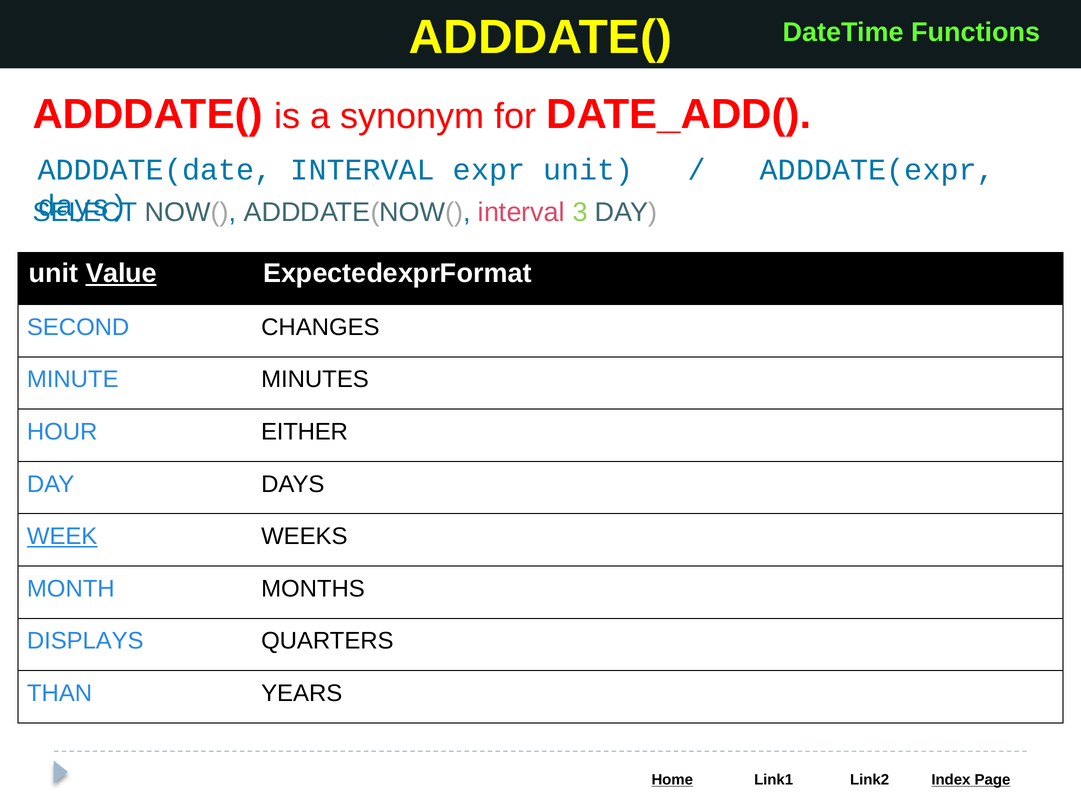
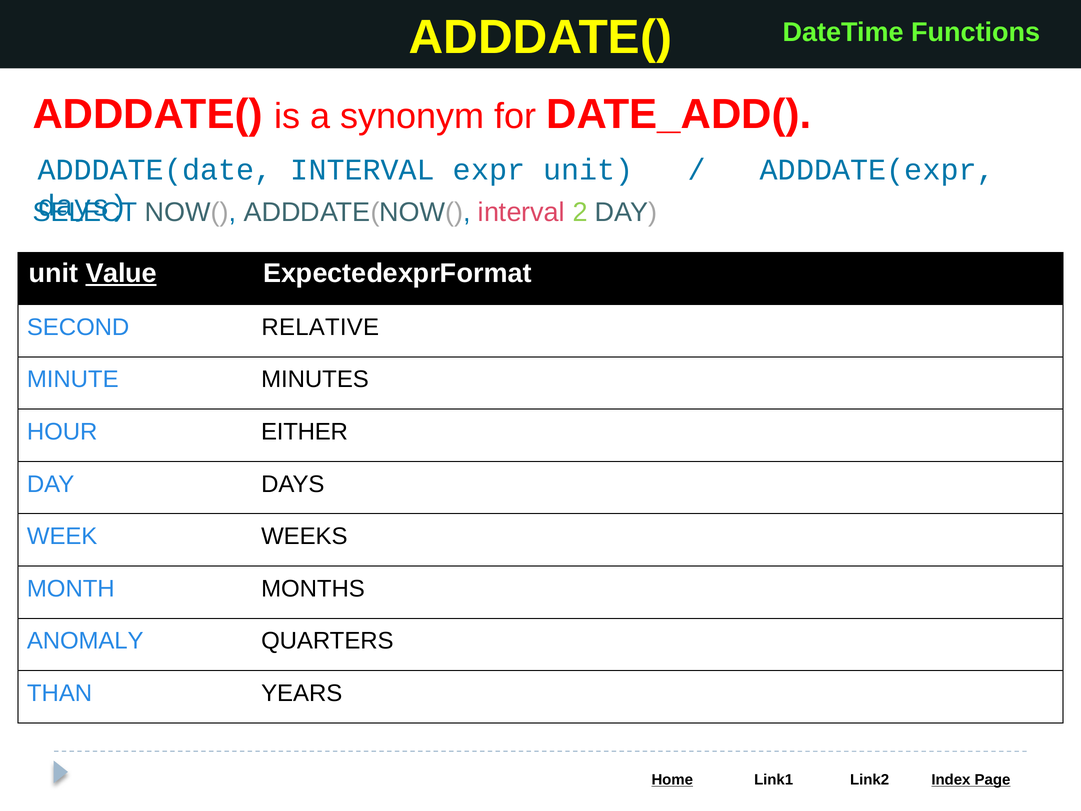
3: 3 -> 2 (580, 212)
CHANGES: CHANGES -> RELATIVE (320, 327)
WEEK underline: present -> none (62, 536)
DISPLAYS: DISPLAYS -> ANOMALY (85, 641)
